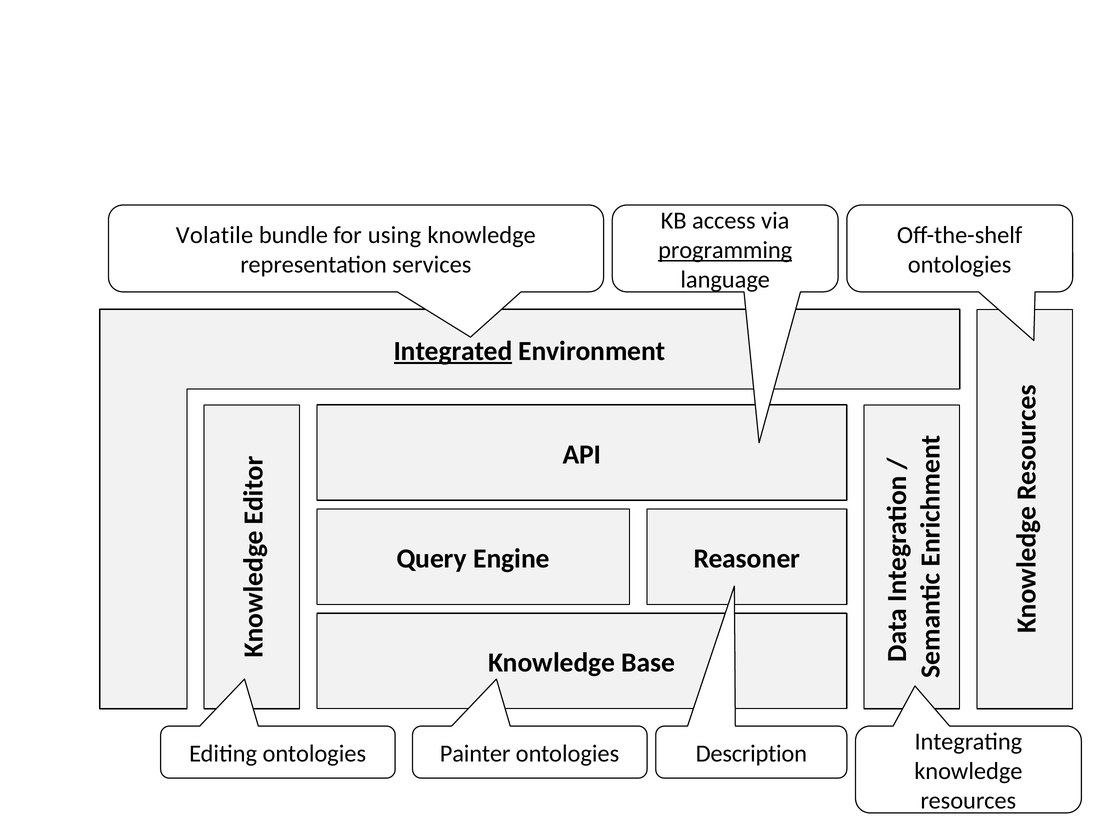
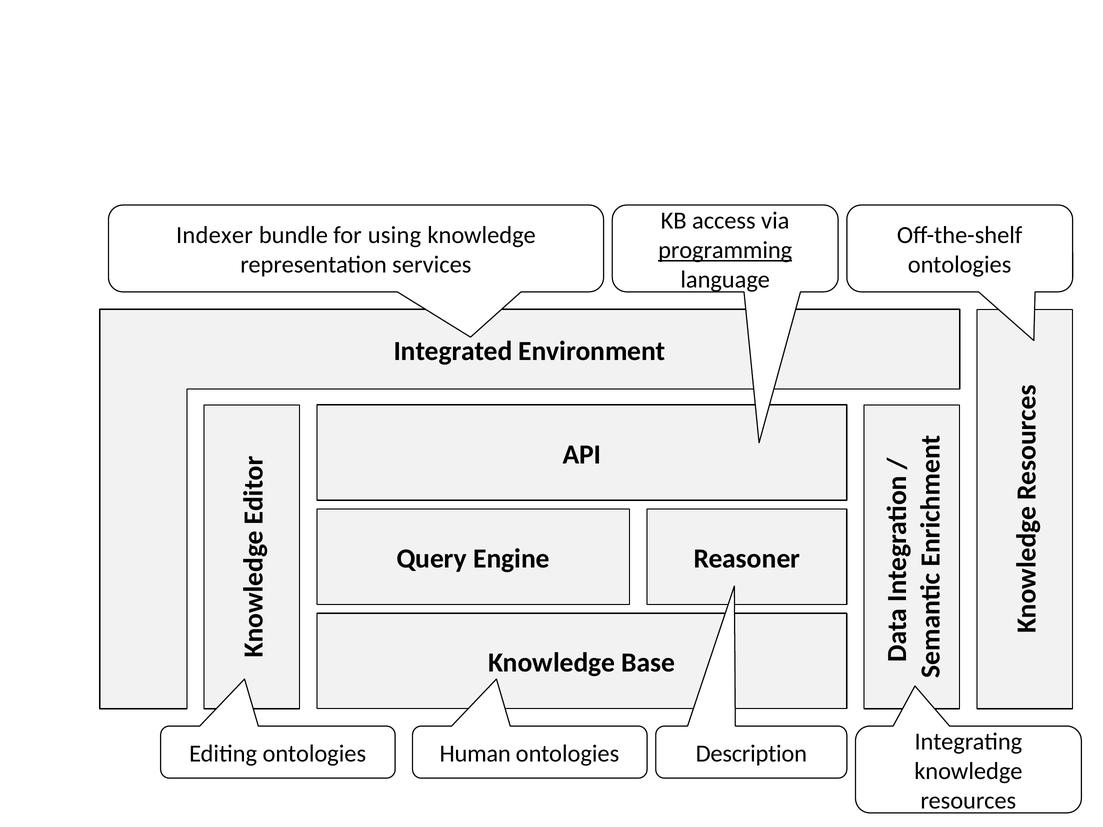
Volatile: Volatile -> Indexer (214, 235)
Integrated underline: present -> none (453, 351)
Painter: Painter -> Human (475, 754)
